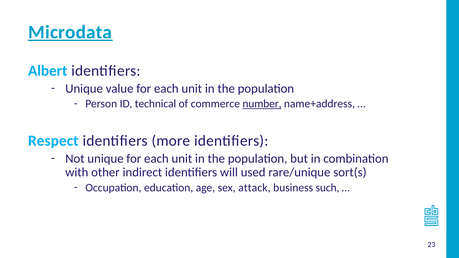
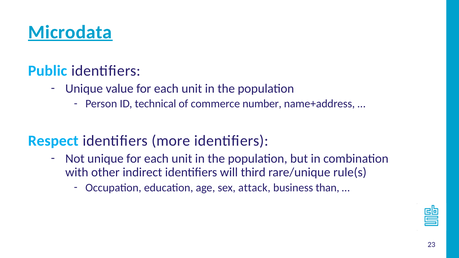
Albert: Albert -> Public (48, 71)
number underline: present -> none (262, 104)
used: used -> third (253, 172)
sort(s: sort(s -> rule(s (350, 172)
such: such -> than (327, 188)
